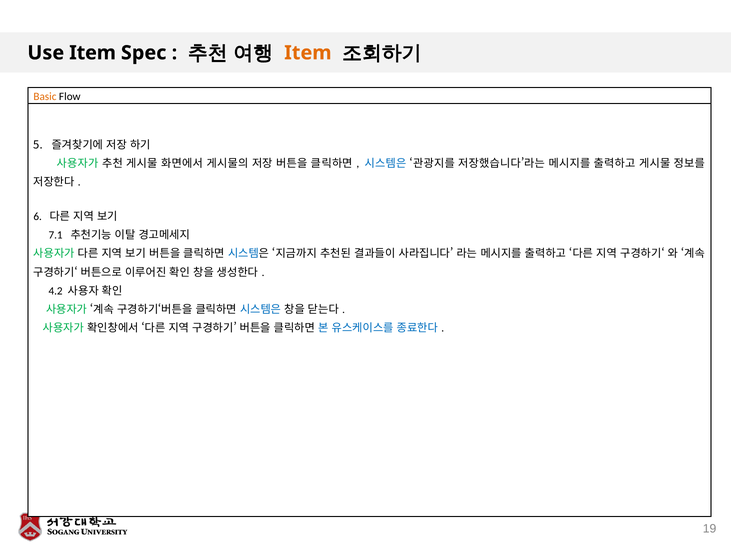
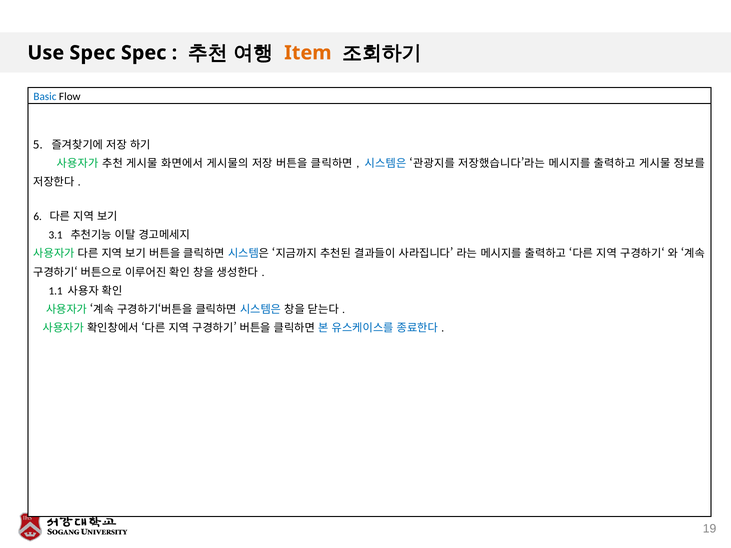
Use Item: Item -> Spec (92, 53)
Basic colour: orange -> blue (45, 97)
7.1: 7.1 -> 3.1 (56, 235)
4.2: 4.2 -> 1.1 (56, 291)
